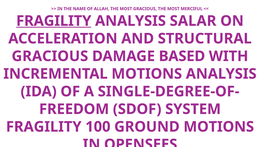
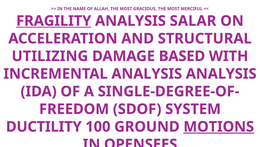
GRACIOUS: GRACIOUS -> UTILIZING (50, 56)
INCREMENTAL MOTIONS: MOTIONS -> ANALYSIS (147, 73)
FRAGILITY: FRAGILITY -> DUCTILITY (44, 126)
MOTIONS underline: none -> present (219, 126)
